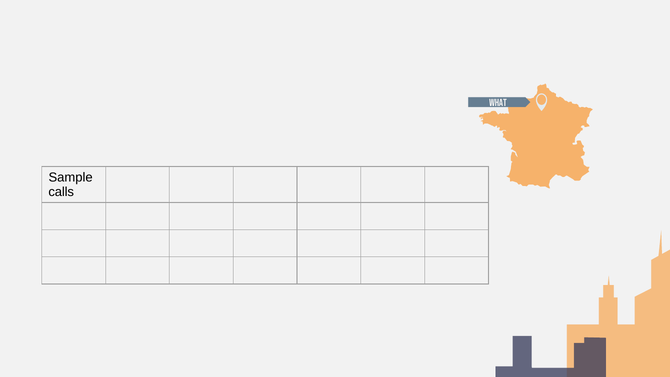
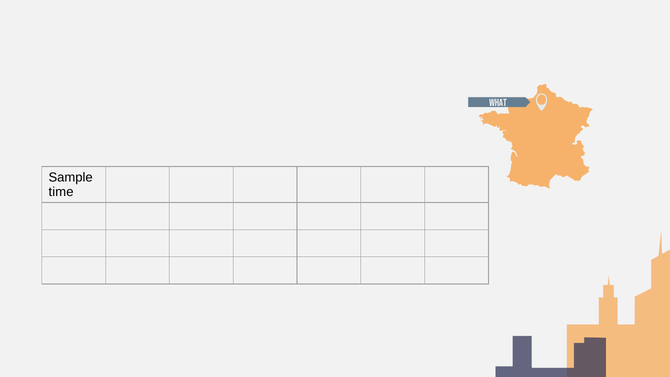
calls: calls -> time (61, 192)
